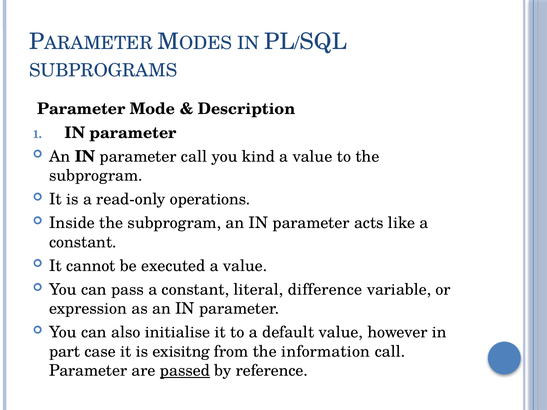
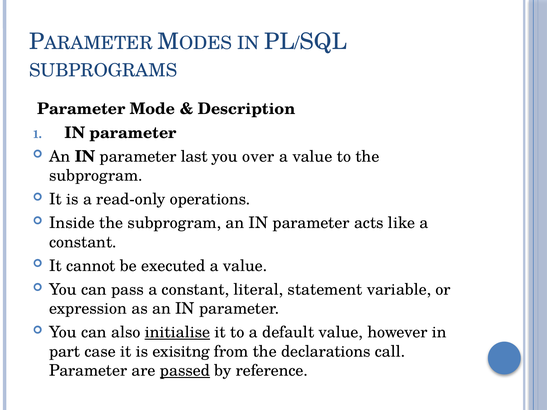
parameter call: call -> last (194, 157)
kind: kind -> over (258, 157)
difference: difference -> statement (325, 290)
initialise underline: none -> present (177, 333)
information: information -> declarations (326, 352)
